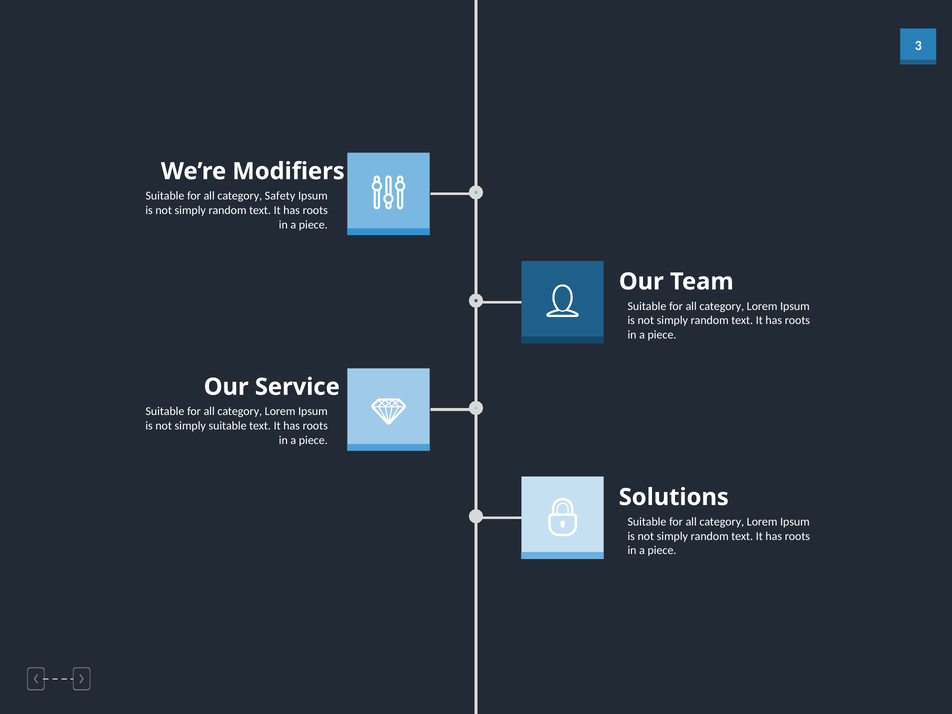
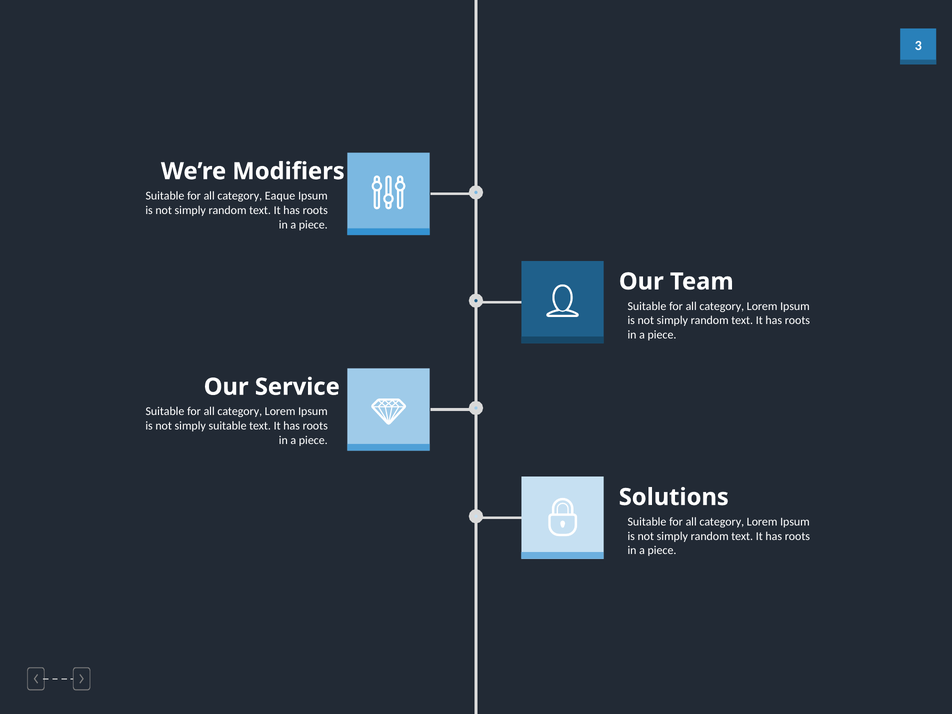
Safety: Safety -> Eaque (280, 196)
